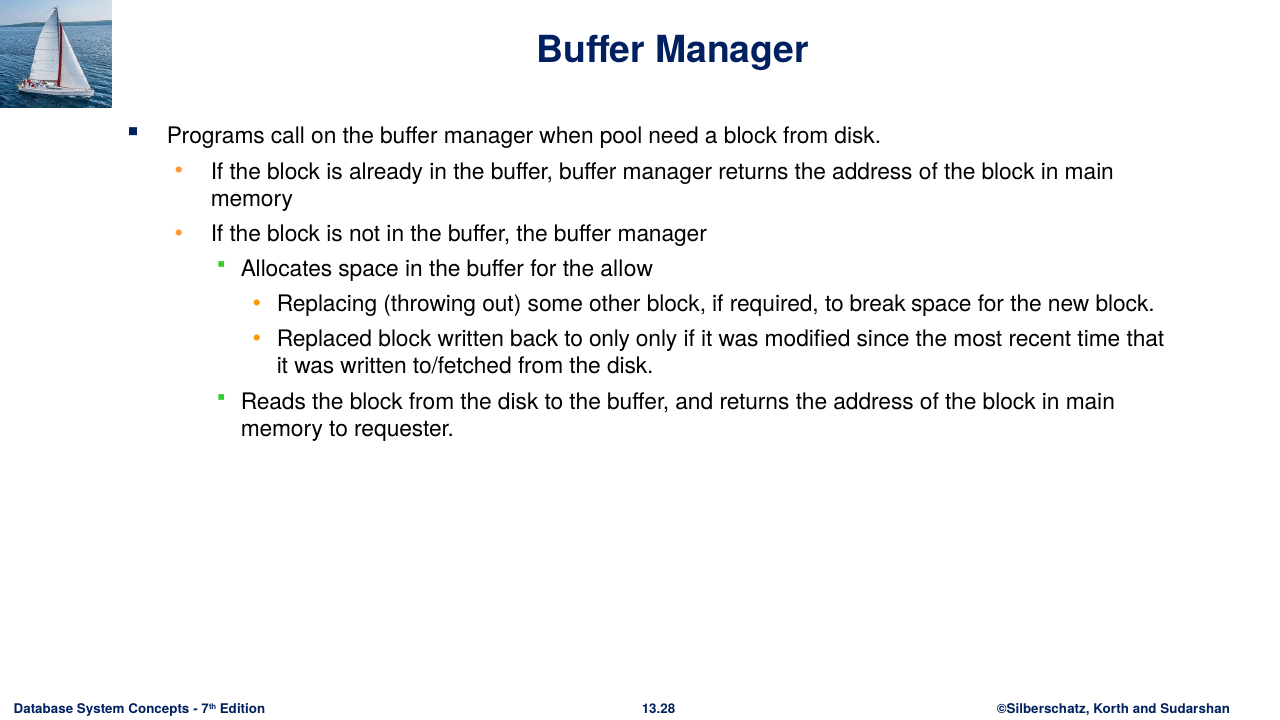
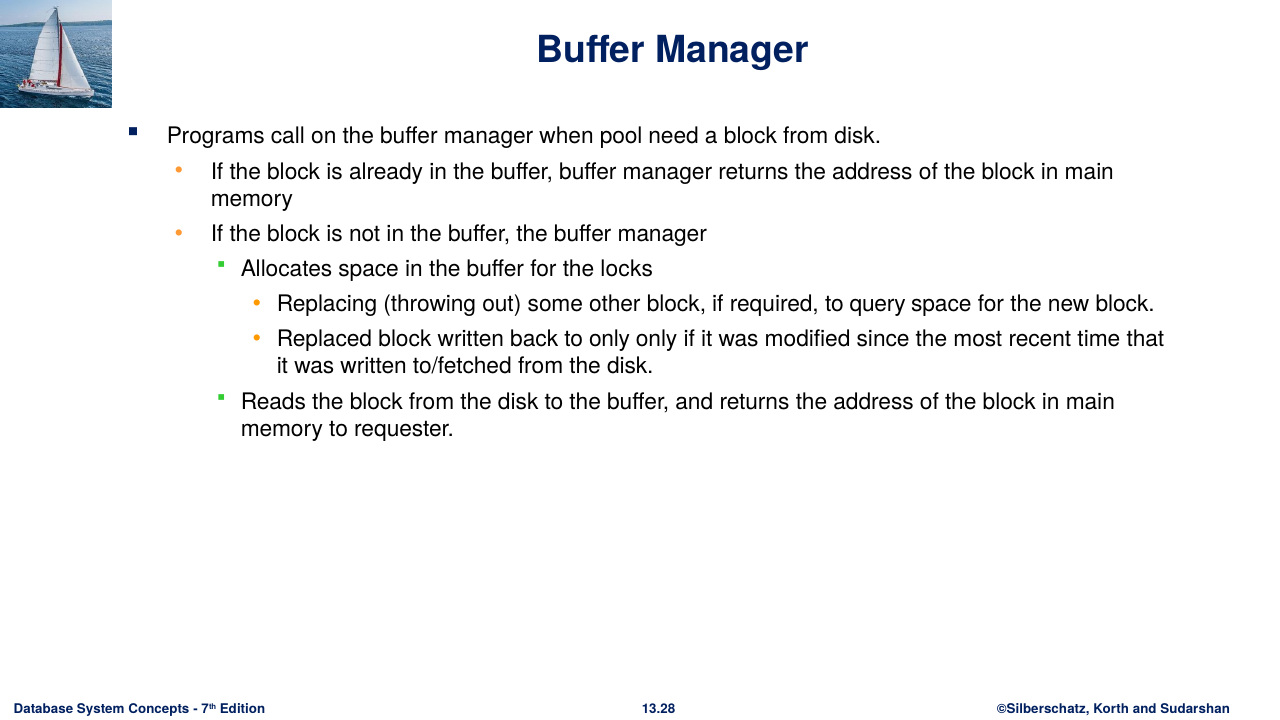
allow: allow -> locks (627, 269)
break: break -> query (878, 304)
